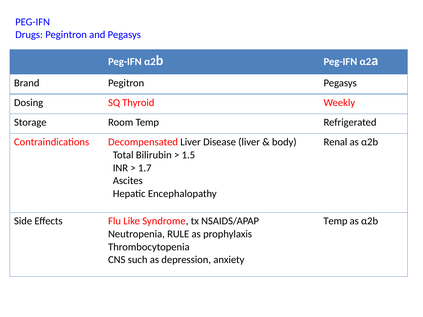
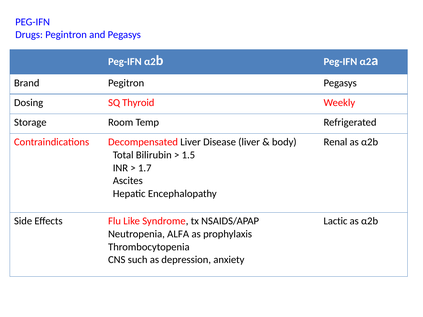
Temp: Temp -> Lactic (335, 221)
RULE: RULE -> ALFA (178, 234)
